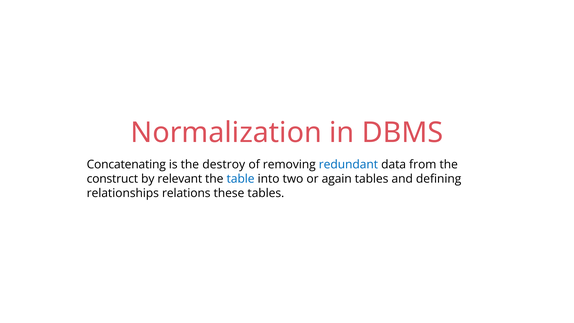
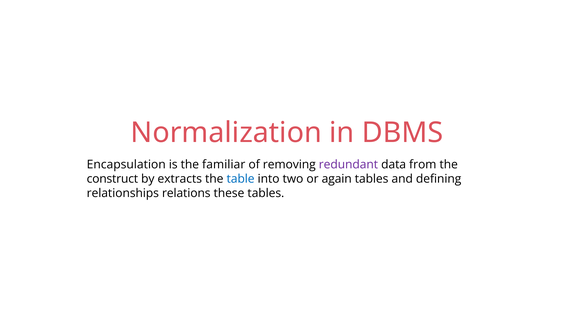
Concatenating: Concatenating -> Encapsulation (126, 164)
destroy: destroy -> familiar (224, 164)
redundant colour: blue -> purple (348, 164)
relevant: relevant -> extracts (180, 179)
